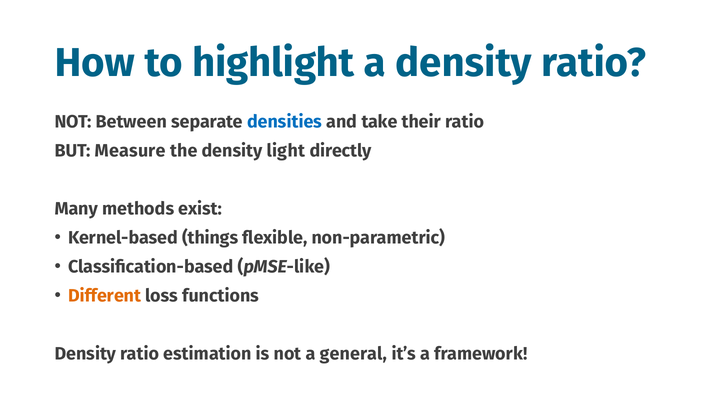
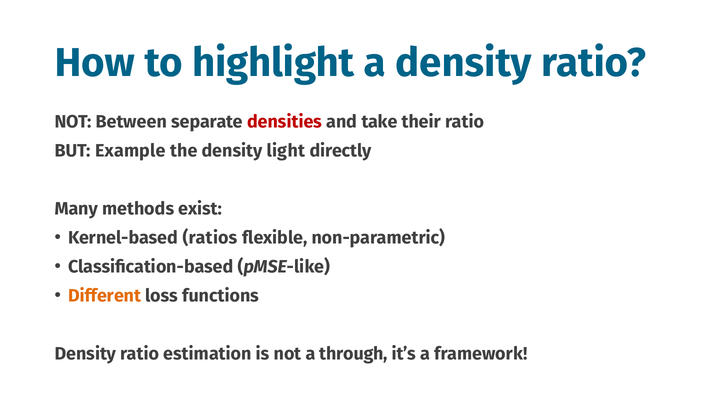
densities colour: blue -> red (285, 122)
Measure: Measure -> Example (130, 151)
things: things -> ratios (210, 238)
general: general -> through (354, 353)
